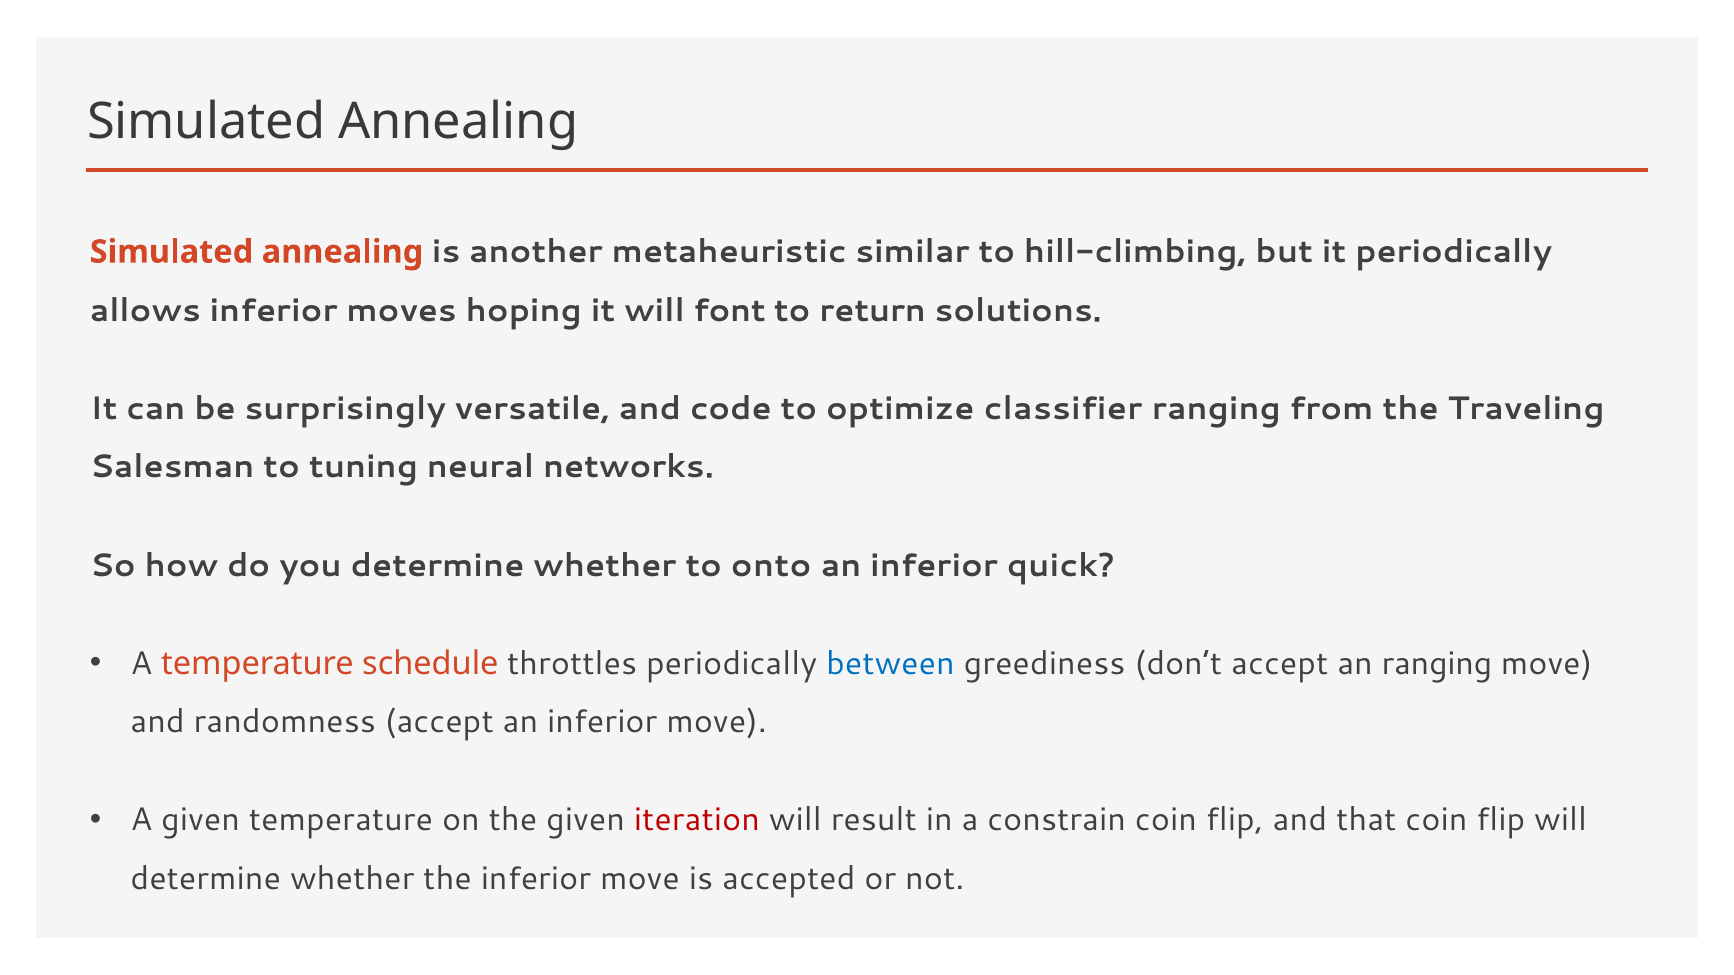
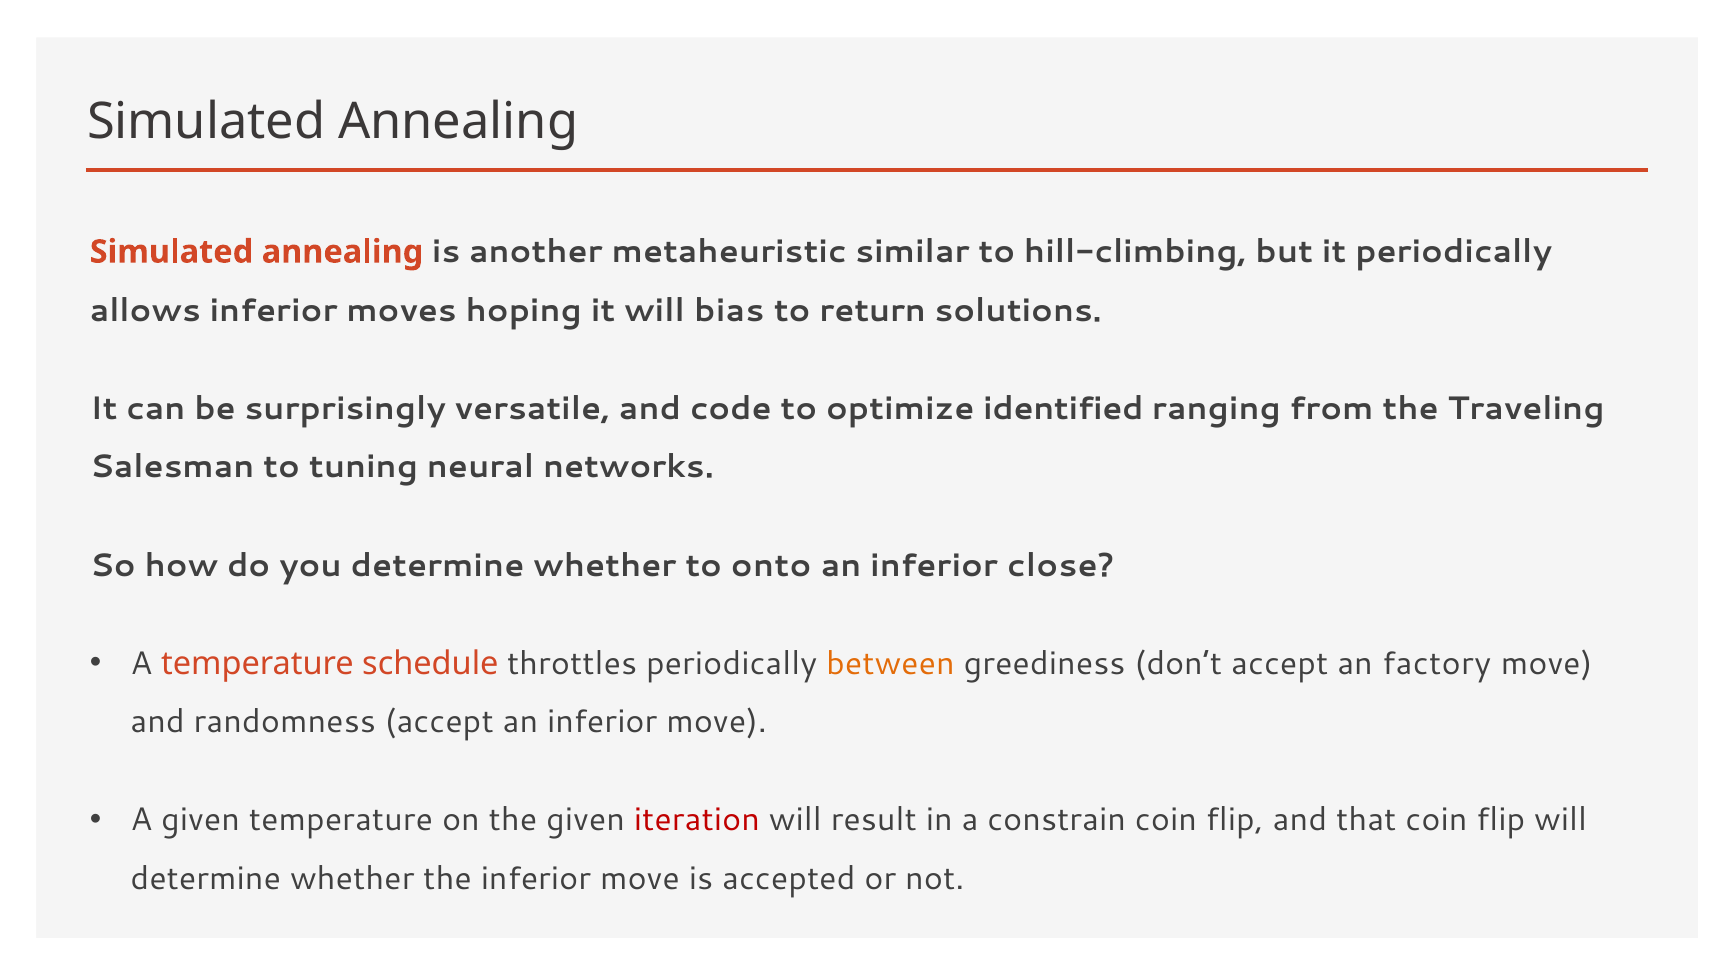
font: font -> bias (729, 311)
classifier: classifier -> identified (1063, 409)
quick: quick -> close (1061, 566)
between colour: blue -> orange (890, 664)
an ranging: ranging -> factory (1437, 664)
